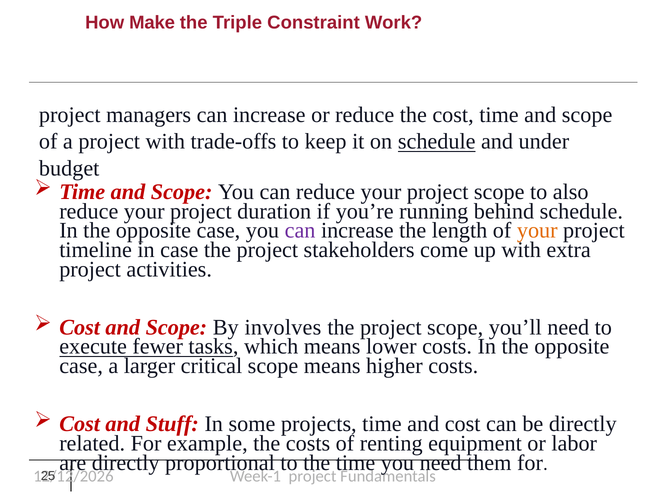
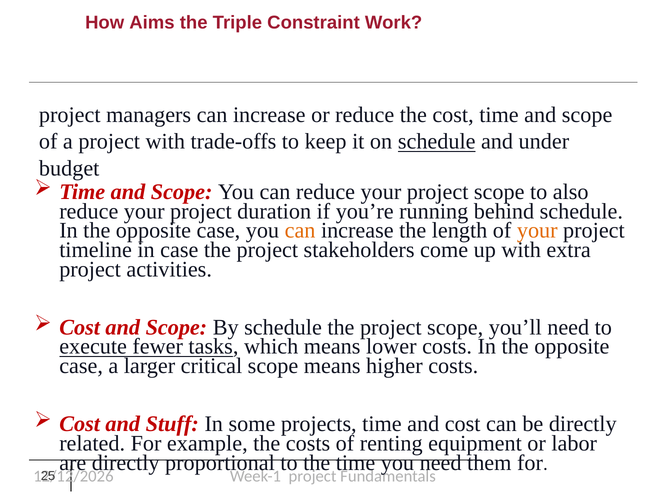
Make: Make -> Aims (152, 22)
can colour: purple -> orange (300, 230)
By involves: involves -> schedule (283, 327)
